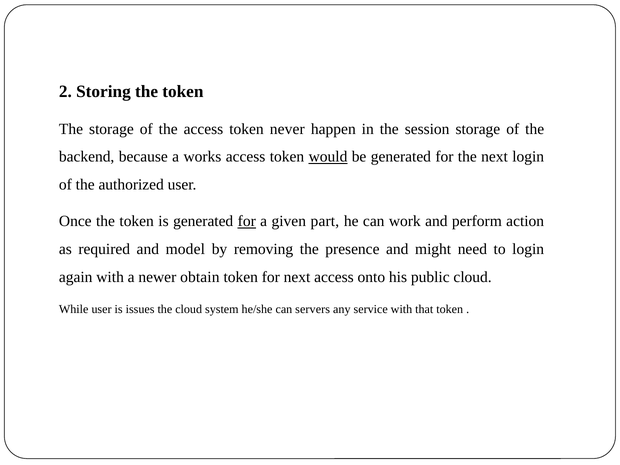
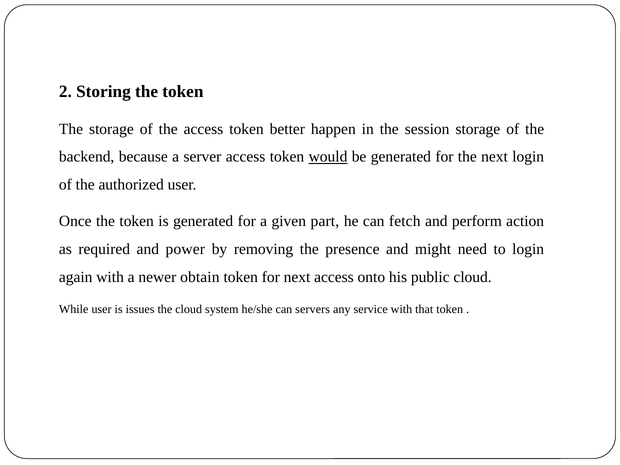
never: never -> better (287, 129)
works: works -> server (202, 157)
for underline: present -> none (247, 221)
work: work -> fetch (405, 221)
model: model -> power (185, 249)
